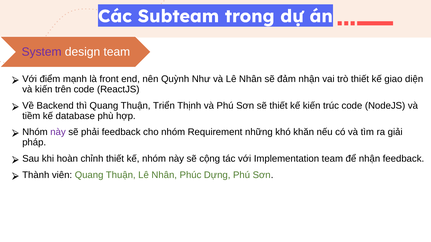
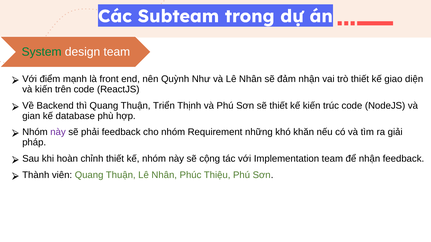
System colour: purple -> green (42, 52)
tiềm: tiềm -> gian (31, 116)
Dựng: Dựng -> Thiệu (217, 175)
